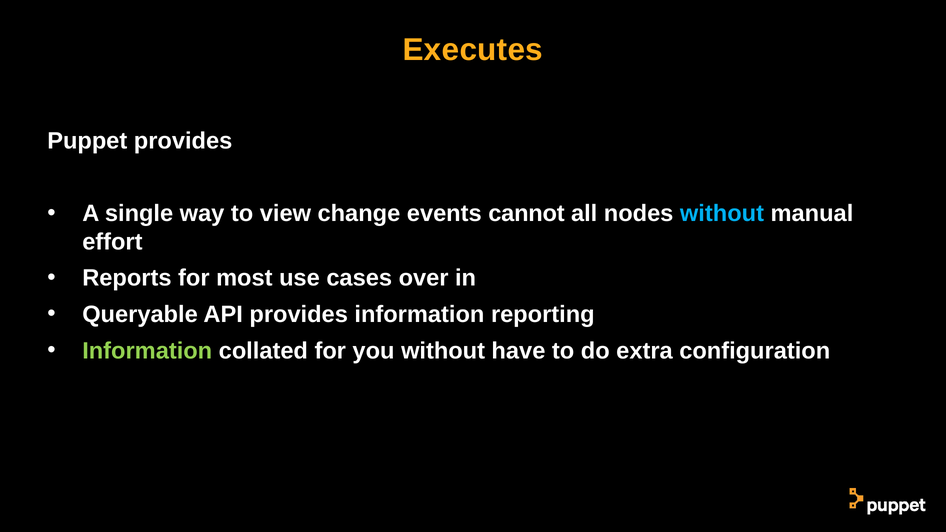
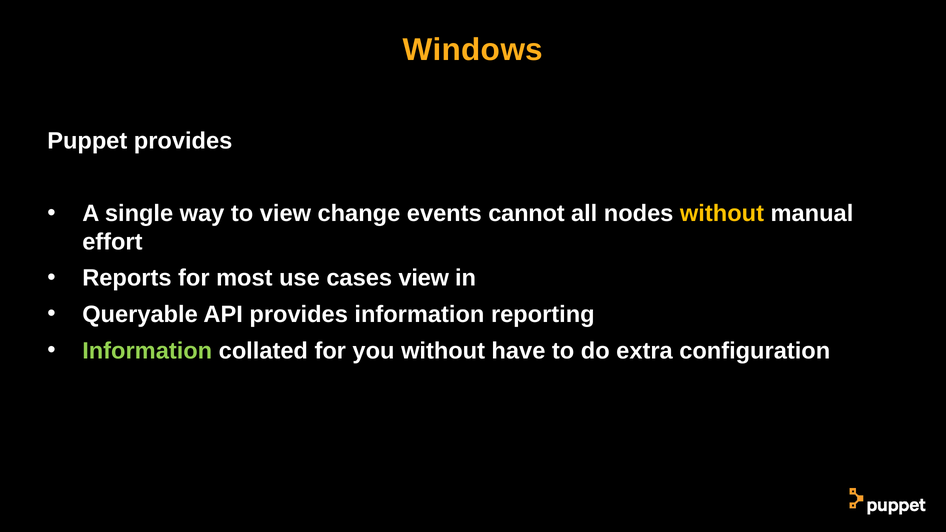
Executes: Executes -> Windows (473, 50)
without colour: light blue -> yellow (722, 214)
cases over: over -> view (424, 278)
